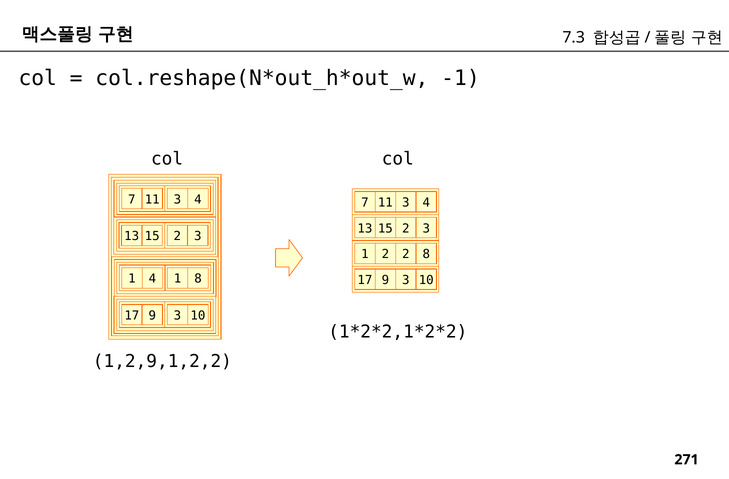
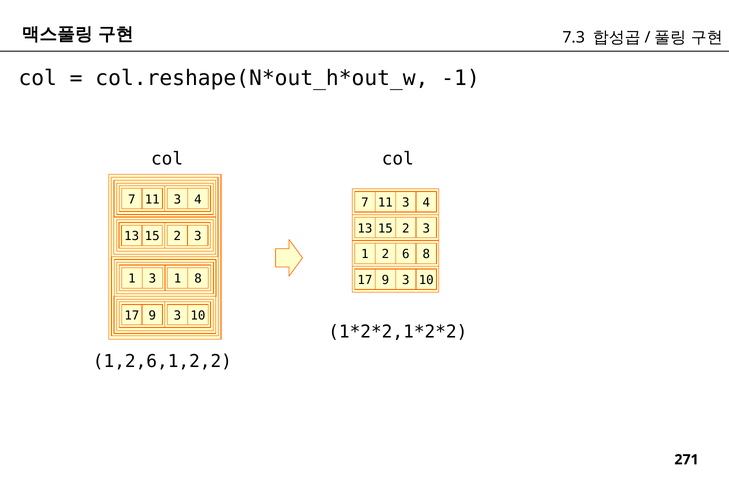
2 2: 2 -> 6 (406, 254)
1 4: 4 -> 3 (152, 279)
1,2,9,1,2,2: 1,2,9,1,2,2 -> 1,2,6,1,2,2 (162, 361)
